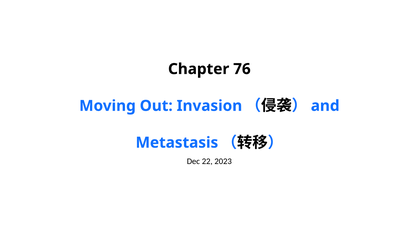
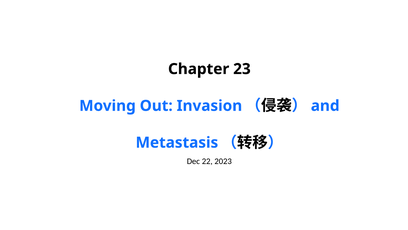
76: 76 -> 23 (242, 69)
